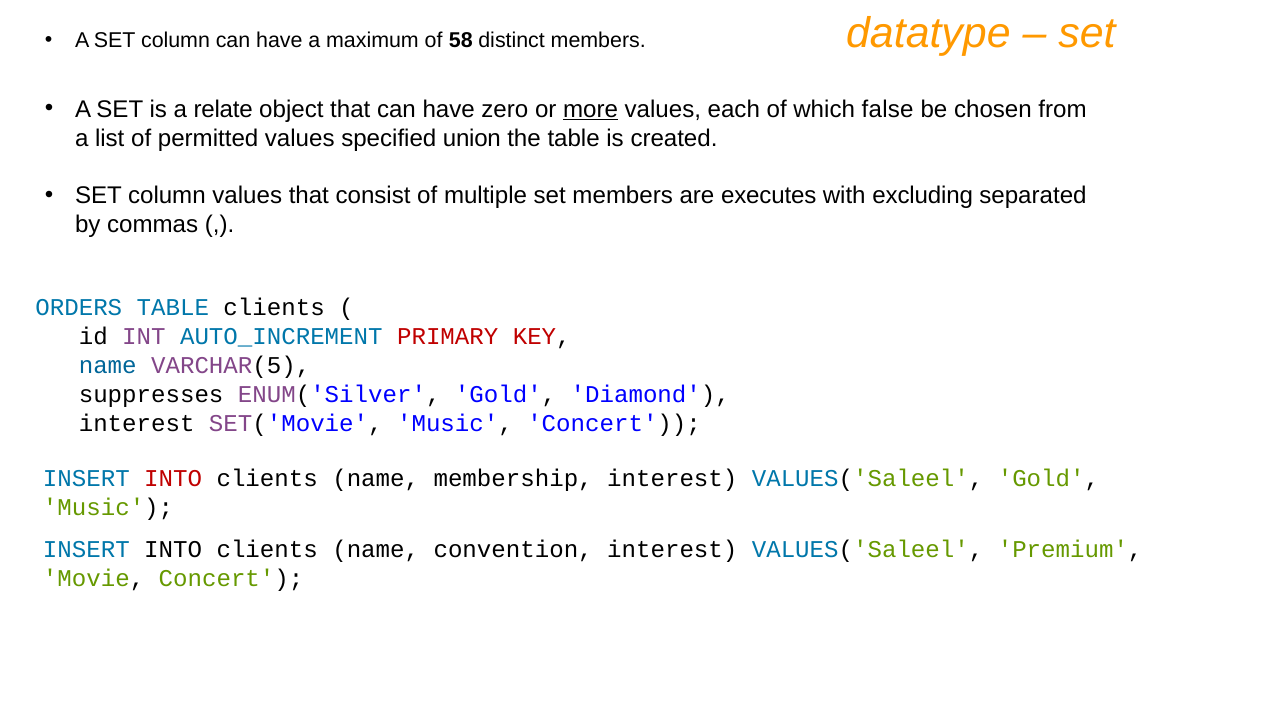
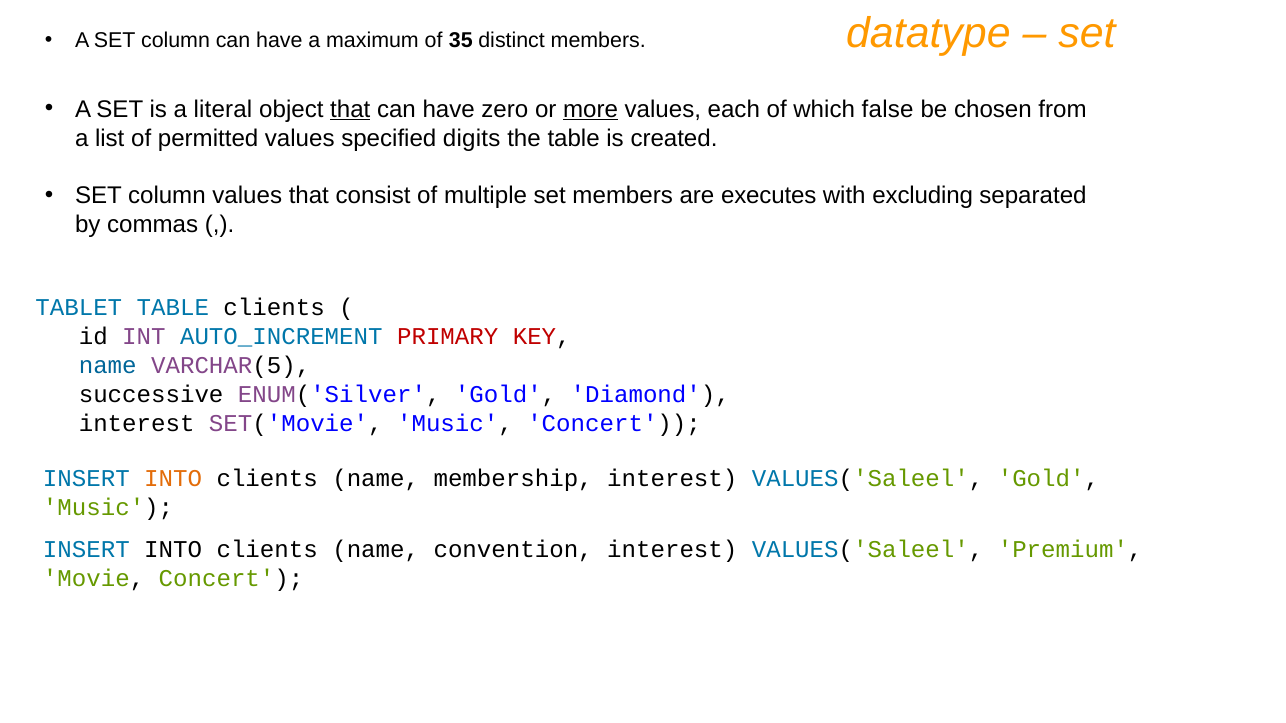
58: 58 -> 35 (461, 41)
relate: relate -> literal (223, 109)
that underline: none -> present (350, 109)
union: union -> digits (472, 138)
ORDERS: ORDERS -> TABLET (79, 308)
suppresses: suppresses -> successive (151, 395)
INTO colour: red -> orange (173, 479)
